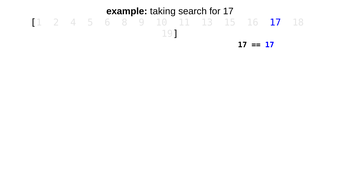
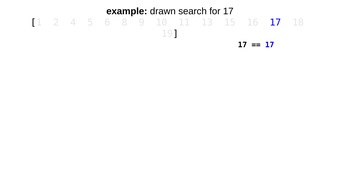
taking: taking -> drawn (163, 11)
